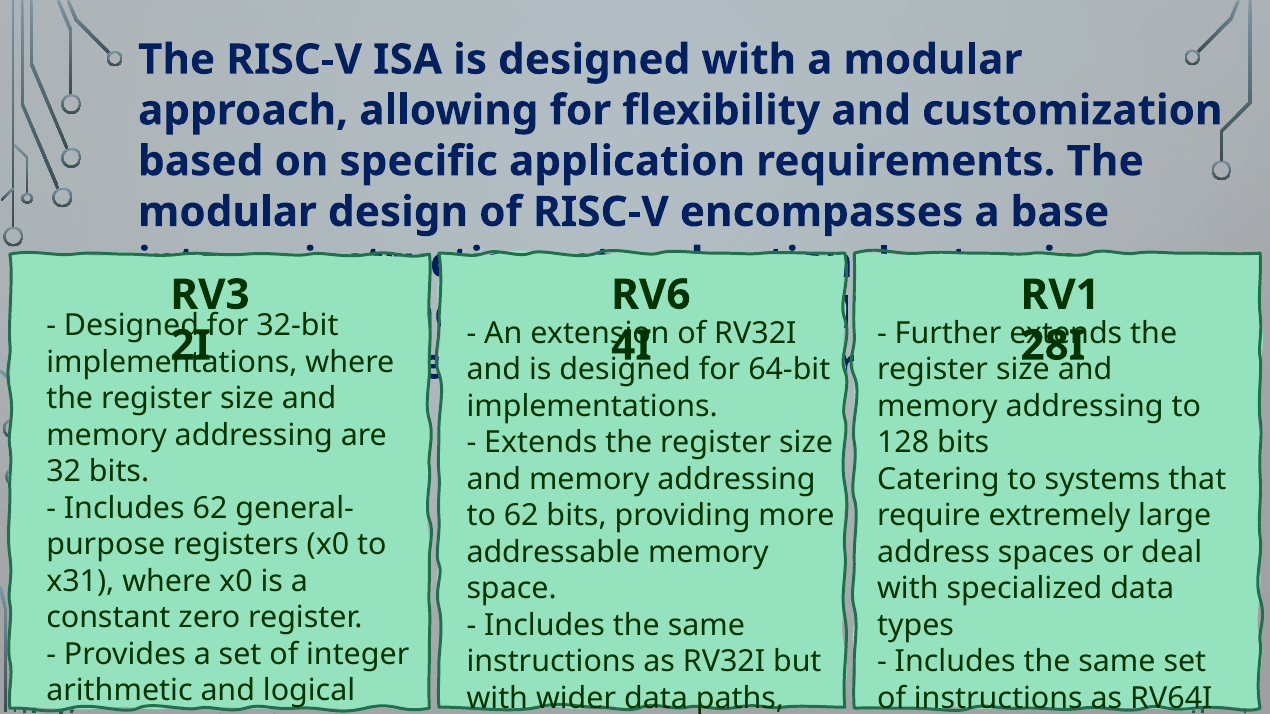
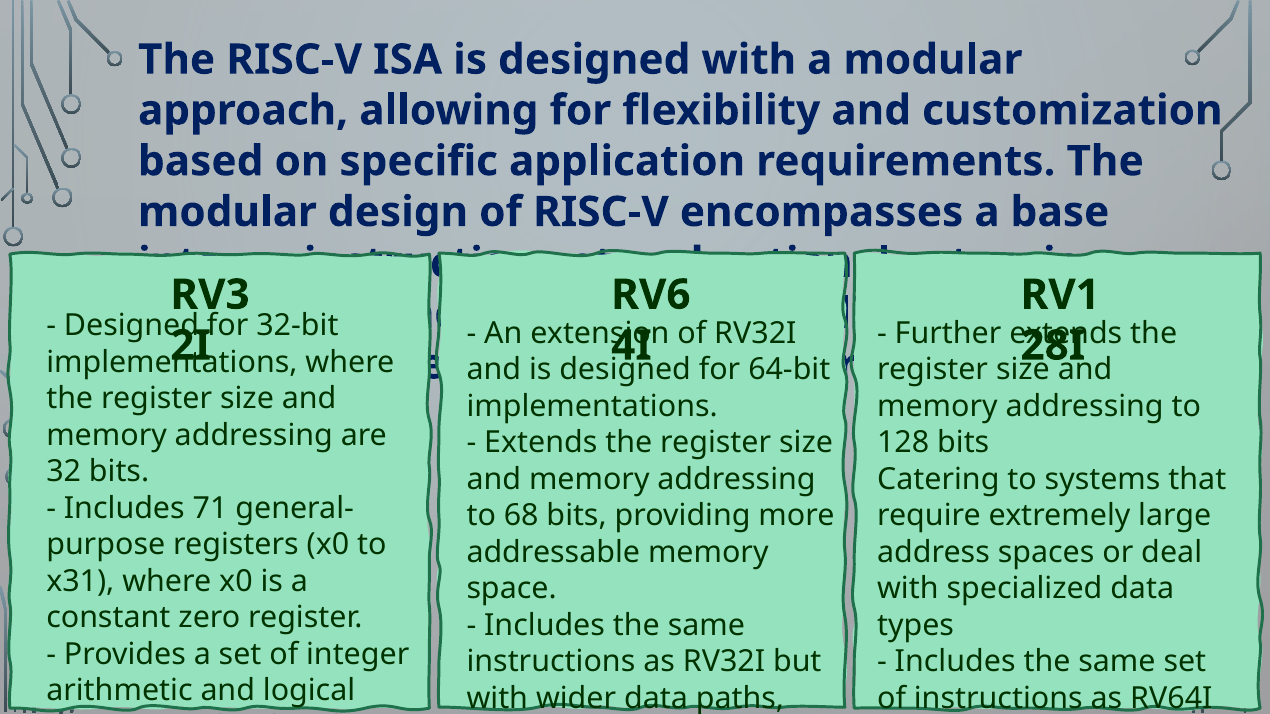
Includes 62: 62 -> 71 (210, 509)
to 62: 62 -> 68 (521, 516)
